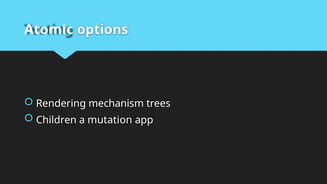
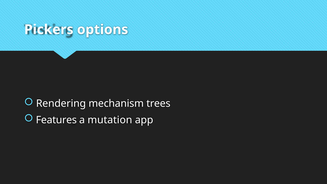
Atomic: Atomic -> Pickers (49, 30)
Children: Children -> Features (56, 120)
